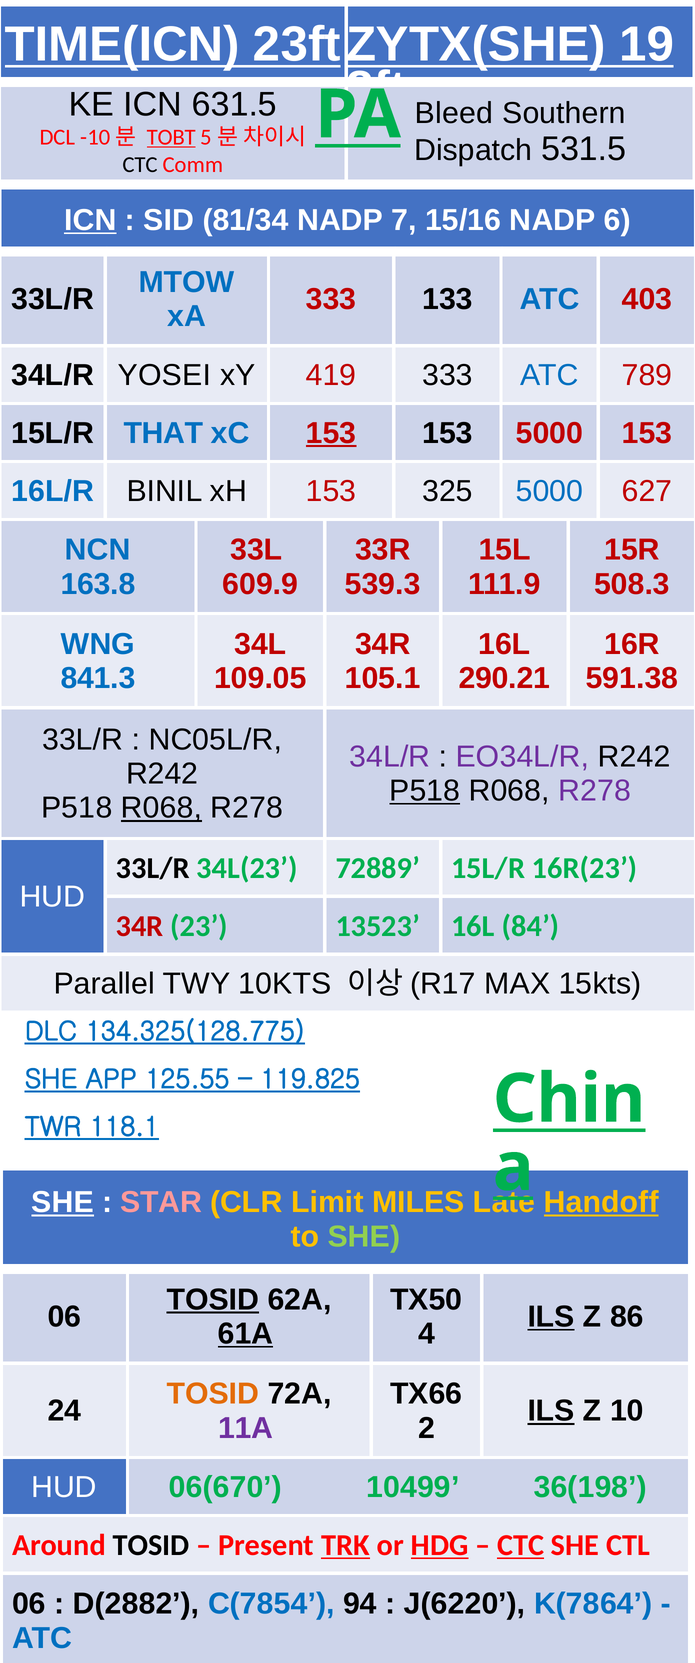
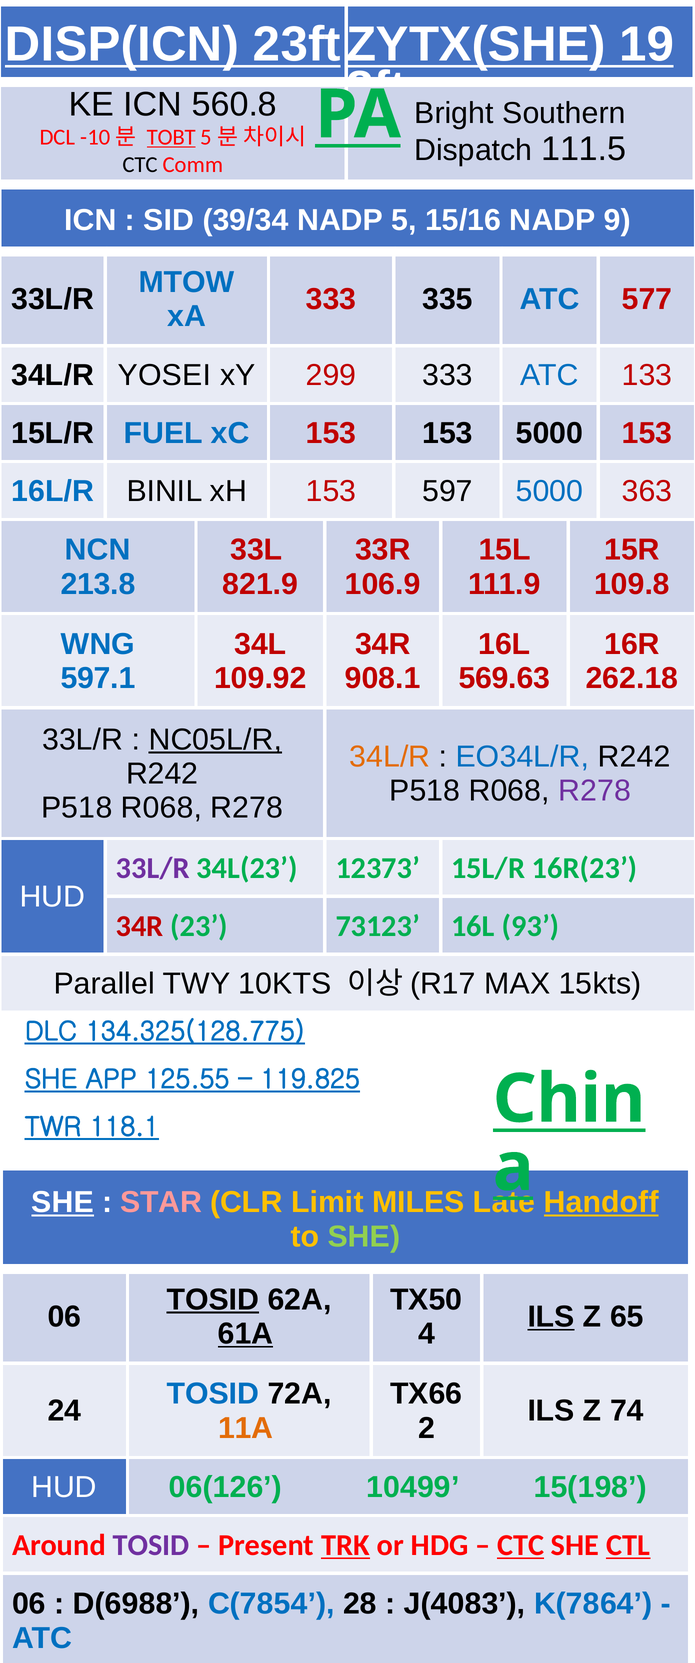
TIME(ICN: TIME(ICN -> DISP(ICN (122, 44)
631.5: 631.5 -> 560.8 (234, 104)
Bleed: Bleed -> Bright (454, 113)
531.5: 531.5 -> 111.5 (584, 149)
ICN underline: present -> none (90, 220)
81/34: 81/34 -> 39/34 (245, 220)
NADP 7: 7 -> 5 (404, 220)
6: 6 -> 9 (617, 220)
133: 133 -> 335 (447, 299)
403: 403 -> 577 (647, 299)
419: 419 -> 299 (331, 375)
789: 789 -> 133 (647, 375)
THAT: THAT -> FUEL (163, 433)
153 underline: present -> none (331, 433)
5000 colour: red -> black (549, 433)
325: 325 -> 597 (447, 491)
627: 627 -> 363 (647, 491)
163.8: 163.8 -> 213.8 (98, 584)
609.9: 609.9 -> 821.9 (260, 584)
539.3: 539.3 -> 106.9 (383, 584)
508.3: 508.3 -> 109.8 (632, 584)
841.3: 841.3 -> 597.1 (98, 678)
109.05: 109.05 -> 109.92 (260, 678)
105.1: 105.1 -> 908.1 (383, 678)
290.21: 290.21 -> 569.63 (504, 678)
591.38: 591.38 -> 262.18 (632, 678)
NC05L/R underline: none -> present (215, 739)
34L/R colour: purple -> orange (390, 757)
EO34L/R colour: purple -> blue (522, 757)
P518 underline: present -> none (425, 791)
R068 underline: present -> none (161, 808)
33L/R colour: black -> purple (153, 868)
72889: 72889 -> 12373 (378, 868)
13523: 13523 -> 73123 (378, 926)
84: 84 -> 93 (531, 926)
86: 86 -> 65 (627, 1317)
TOSID colour: orange -> blue (213, 1394)
ILS underline: present -> none (551, 1411)
10: 10 -> 74 (627, 1411)
11A colour: purple -> orange (246, 1428)
06(670: 06(670 -> 06(126 (225, 1487)
36(198: 36(198 -> 15(198 (590, 1487)
TOSID colour: black -> purple (151, 1545)
HDG underline: present -> none (440, 1545)
CTL underline: none -> present (628, 1545)
D(2882: D(2882 -> D(6988 (136, 1604)
94: 94 -> 28 (360, 1604)
J(6220: J(6220 -> J(4083 (465, 1604)
